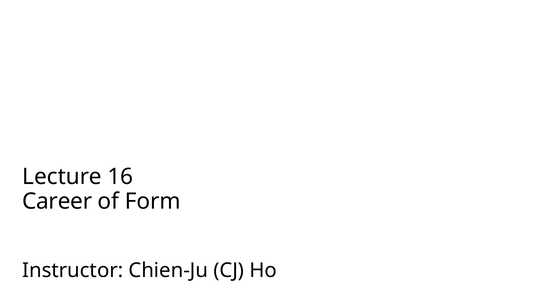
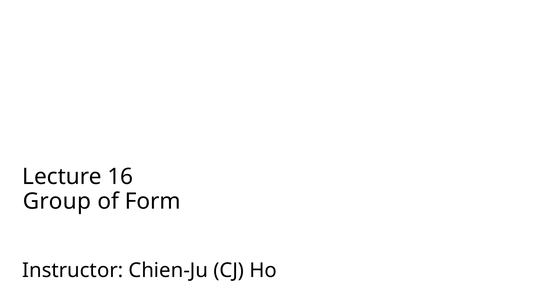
Career: Career -> Group (57, 201)
